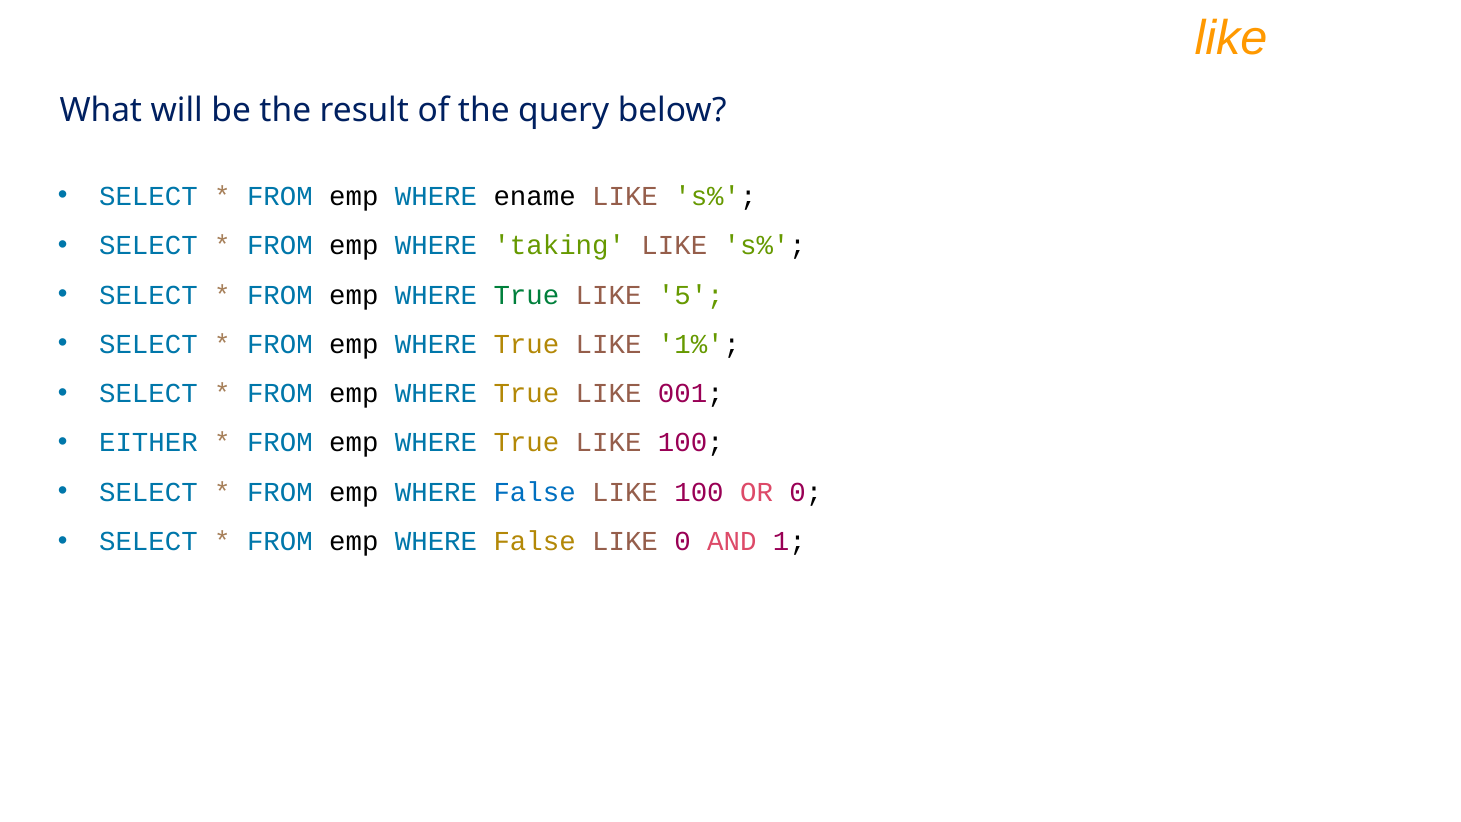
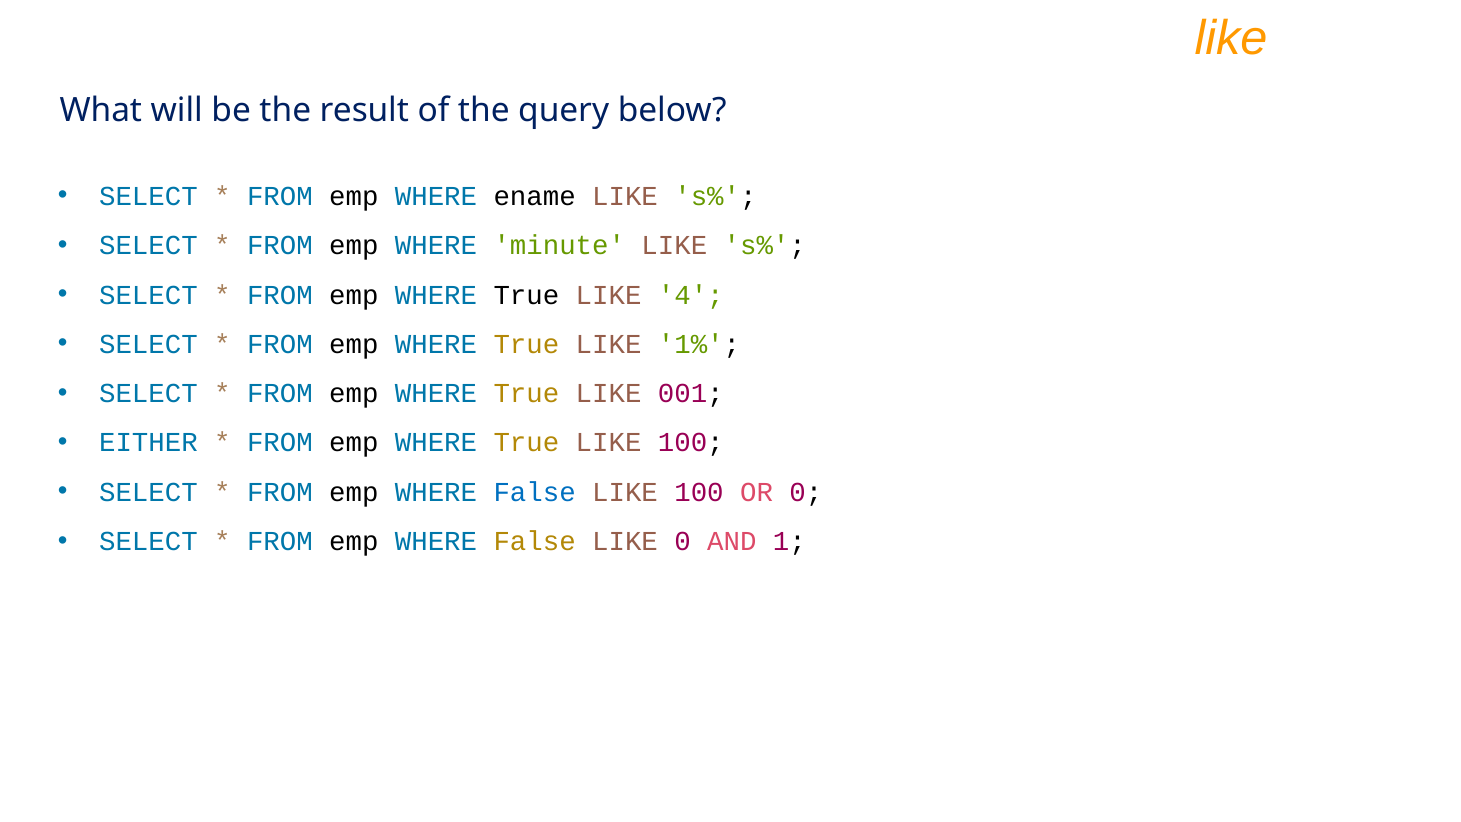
taking: taking -> minute (559, 246)
True colour: green -> black (526, 295)
5: 5 -> 4 (691, 295)
